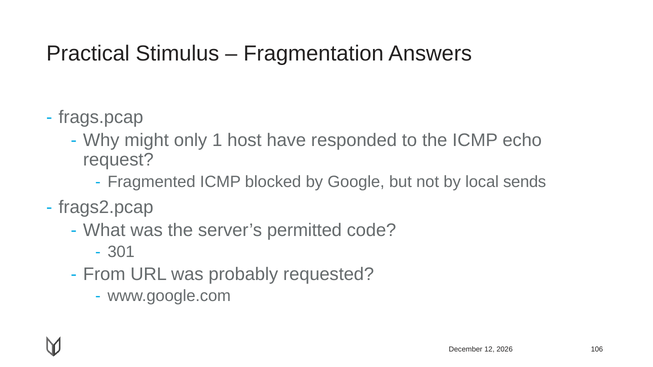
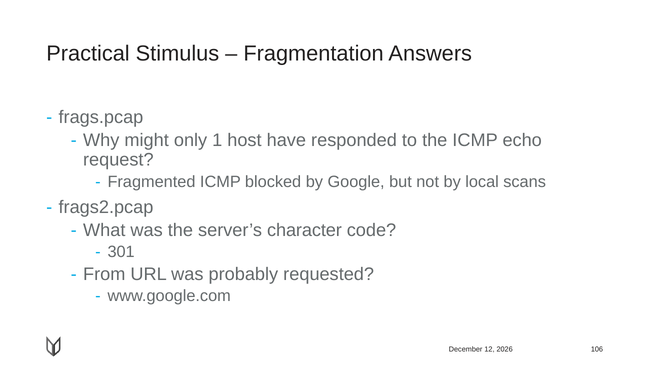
sends: sends -> scans (525, 182)
permitted: permitted -> character (304, 230)
